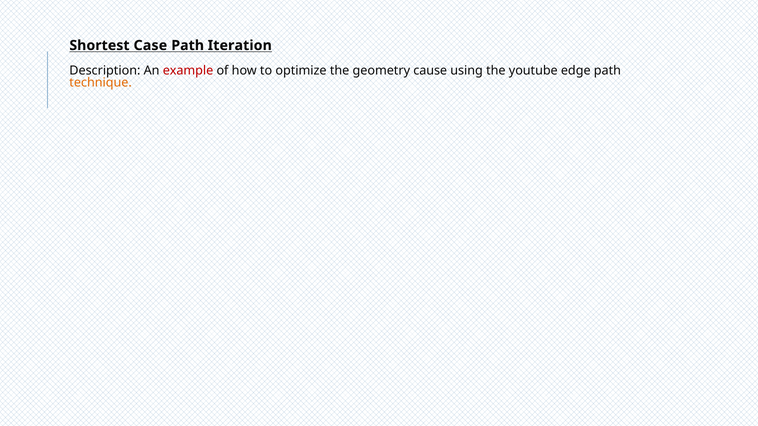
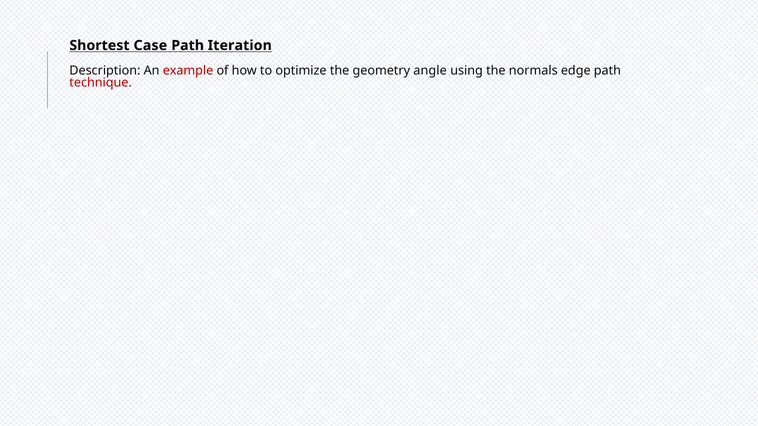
cause: cause -> angle (430, 71)
youtube: youtube -> normals (533, 71)
technique colour: orange -> red (101, 83)
